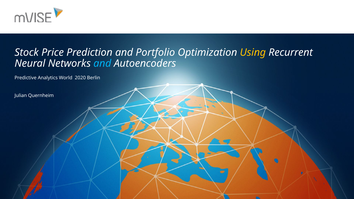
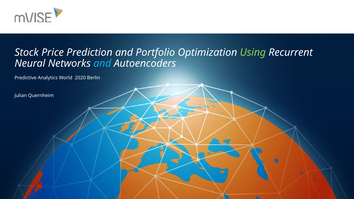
Using colour: yellow -> light green (253, 52)
